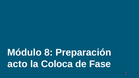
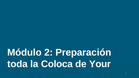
8: 8 -> 2 (49, 53)
acto: acto -> toda (17, 64)
Fase: Fase -> Your (100, 64)
